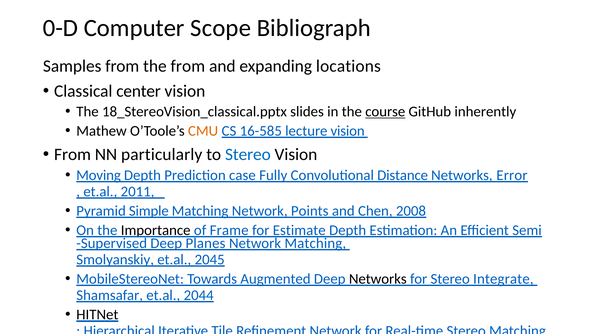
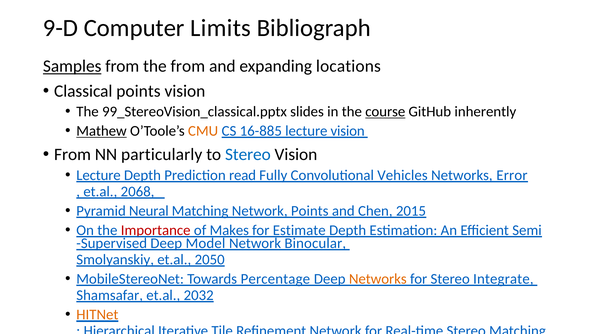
0-D: 0-D -> 9-D (61, 28)
Scope: Scope -> Limits (221, 28)
Samples underline: none -> present (72, 66)
Classical center: center -> points (138, 91)
18_StereoVision_classical.pptx: 18_StereoVision_classical.pptx -> 99_StereoVision_classical.pptx (194, 112)
Mathew underline: none -> present (102, 131)
16-585: 16-585 -> 16-885 (261, 131)
Moving: Moving -> Lecture (99, 175)
case: case -> read (243, 175)
Distance: Distance -> Vehicles (402, 175)
2011: 2011 -> 2068 (138, 192)
Simple: Simple -> Neural (149, 211)
2008: 2008 -> 2015 (411, 211)
Importance colour: black -> red (156, 230)
Frame: Frame -> Makes (229, 230)
Planes: Planes -> Model (205, 243)
Network Matching: Matching -> Binocular (315, 243)
2045: 2045 -> 2050 (210, 260)
Augmented: Augmented -> Percentage (275, 279)
Networks colour: black -> orange (378, 279)
2044: 2044 -> 2032 (199, 295)
HITNet colour: black -> orange (97, 315)
